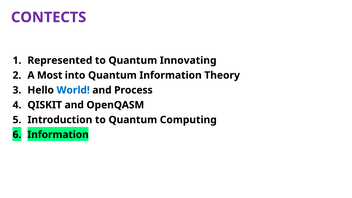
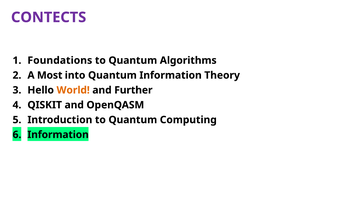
Represented: Represented -> Foundations (60, 60)
Innovating: Innovating -> Algorithms (188, 60)
World colour: blue -> orange (73, 90)
Process: Process -> Further (133, 90)
